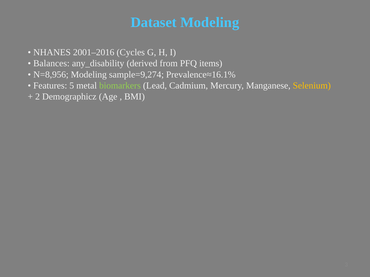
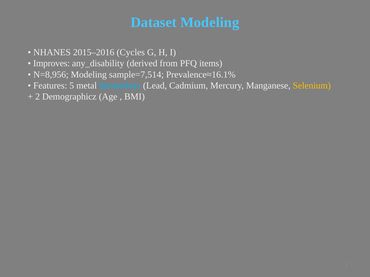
2001–2016: 2001–2016 -> 2015–2016 (94, 52)
Balances: Balances -> Improves (52, 64)
sample=9,274: sample=9,274 -> sample=7,514 (136, 75)
biomarkers colour: light green -> light blue (120, 86)
